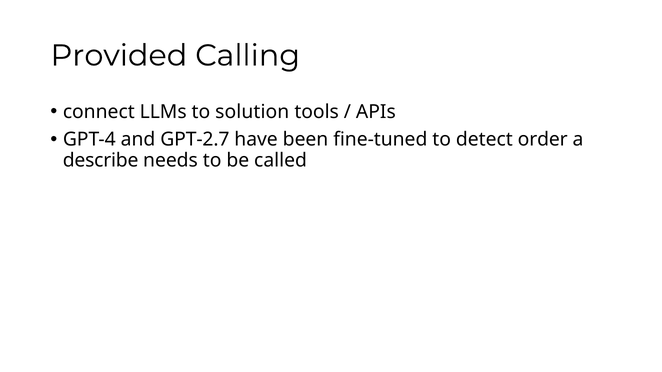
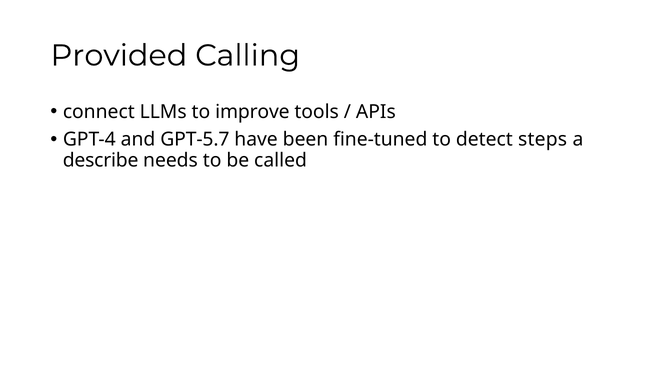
solution: solution -> improve (252, 112)
GPT-2.7: GPT-2.7 -> GPT-5.7 (195, 140)
order: order -> steps (543, 140)
